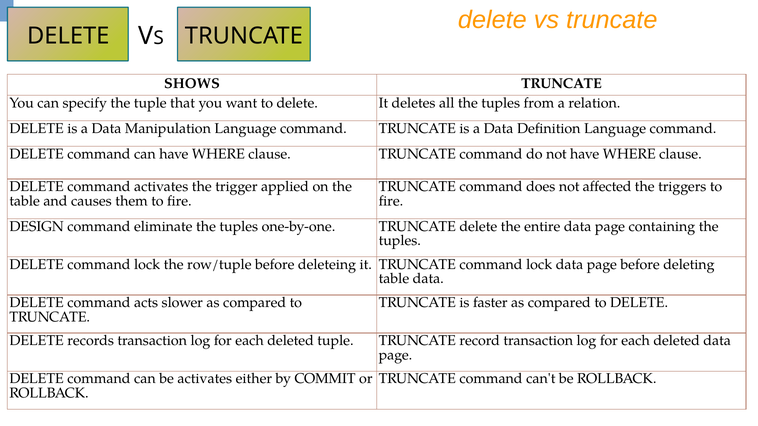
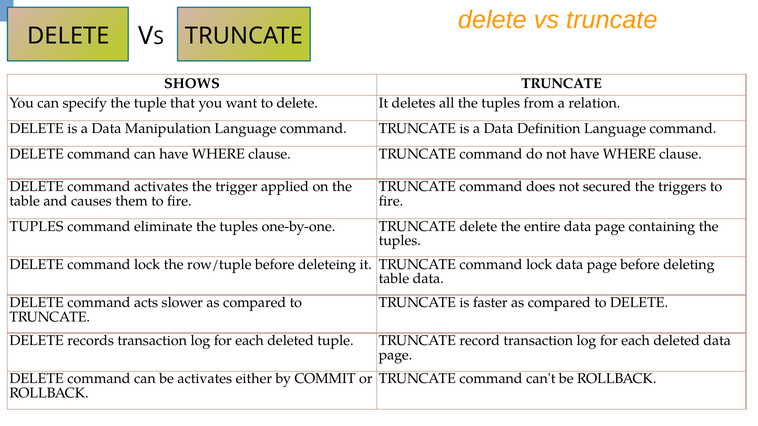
affected: affected -> secured (607, 187)
DESIGN: DESIGN -> TUPLES (36, 227)
